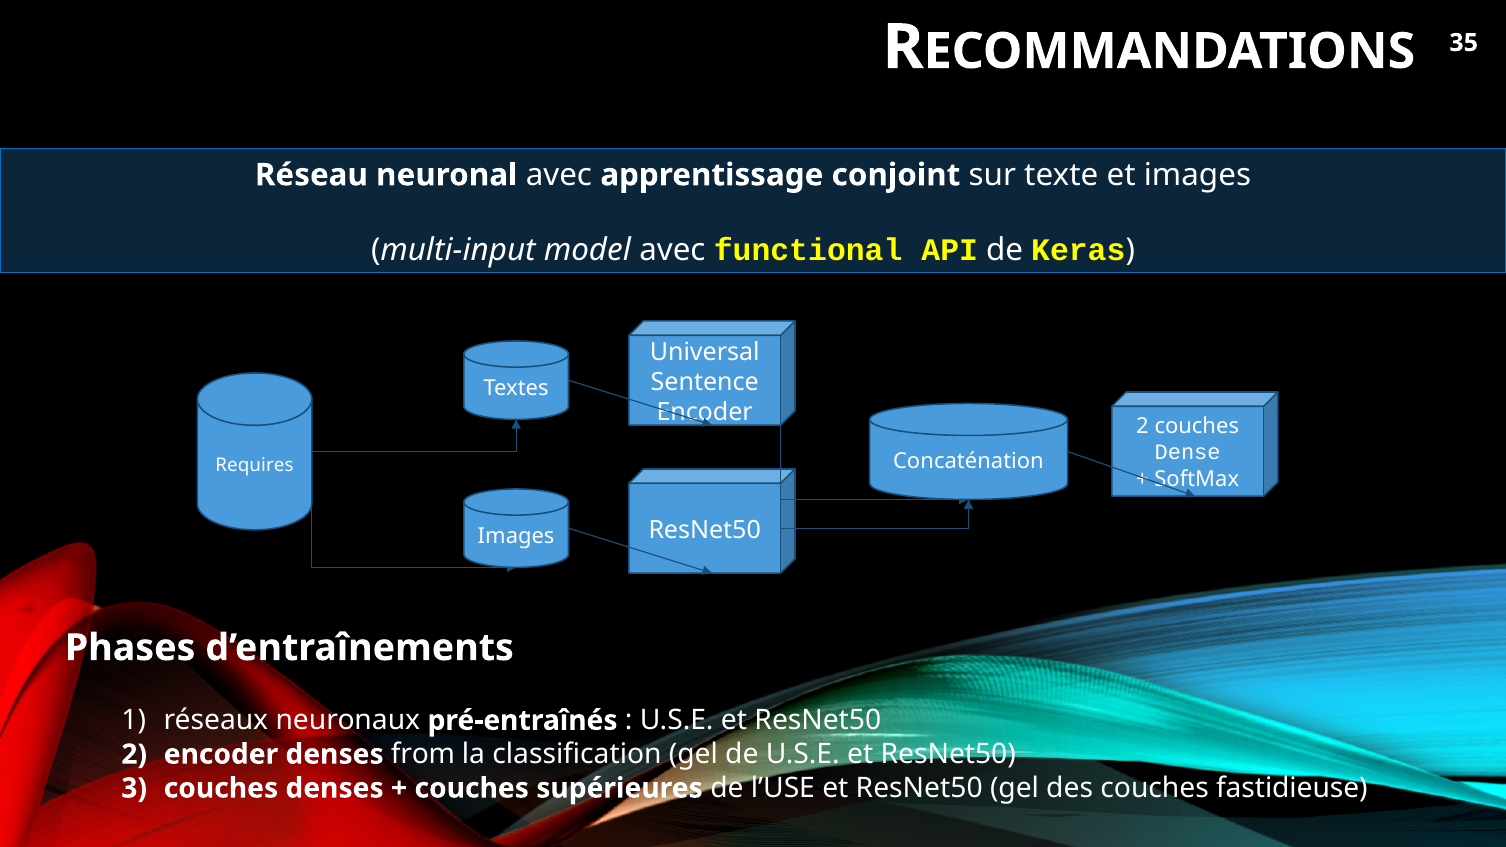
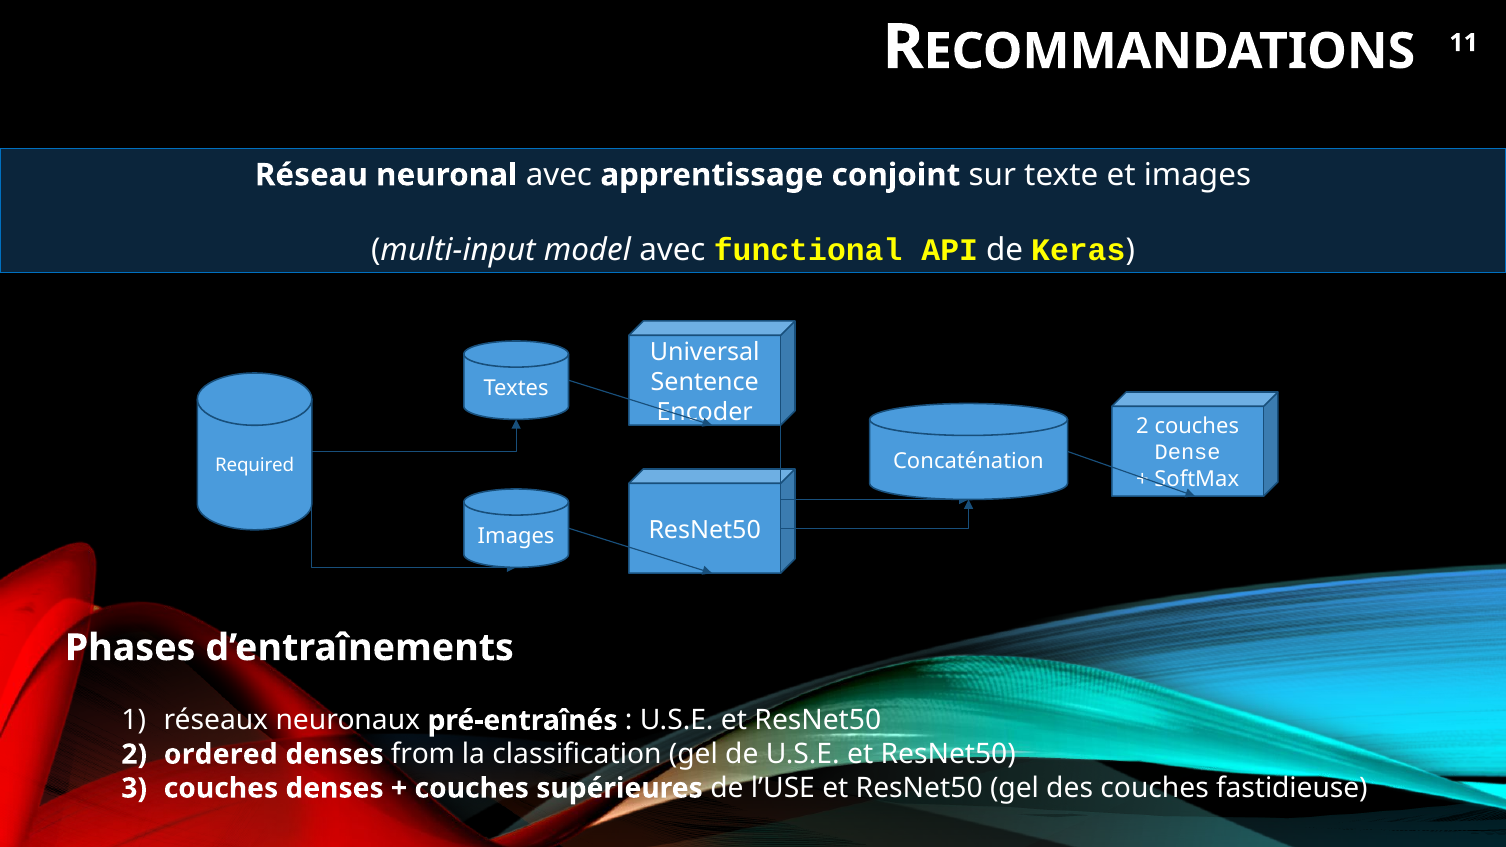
35: 35 -> 11 (1464, 43)
Requires: Requires -> Required (255, 466)
2 encoder: encoder -> ordered (221, 754)
